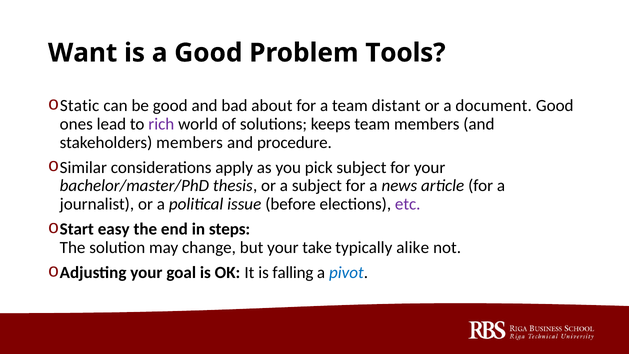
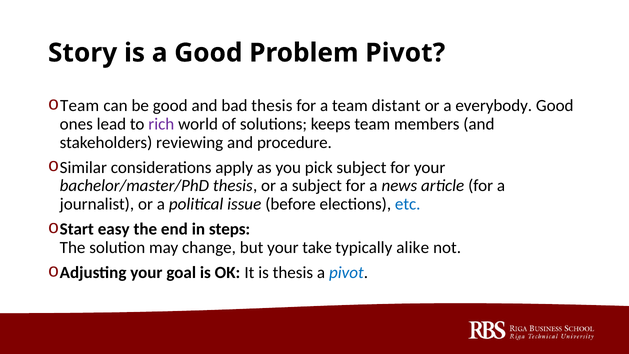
Want: Want -> Story (83, 53)
Problem Tools: Tools -> Pivot (405, 53)
Static: Static -> Team (80, 106)
bad about: about -> thesis (272, 106)
document: document -> everybody (494, 106)
stakeholders members: members -> reviewing (190, 142)
etc colour: purple -> blue (408, 204)
is falling: falling -> thesis (293, 272)
